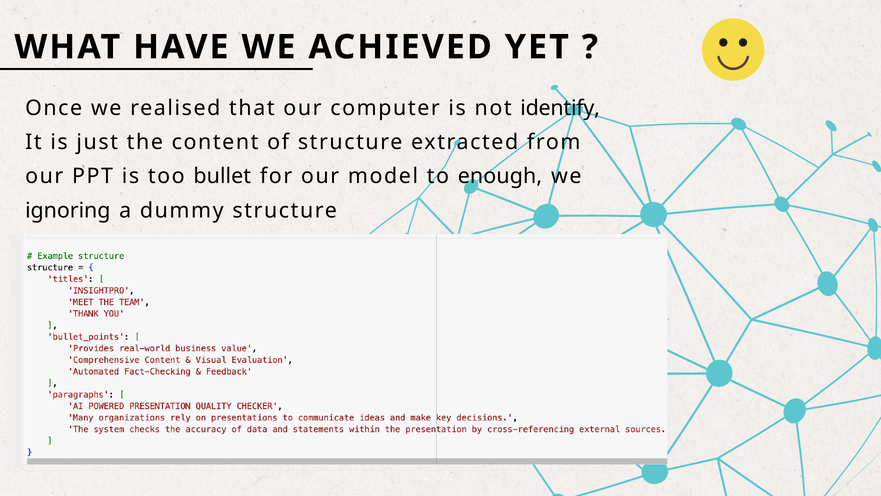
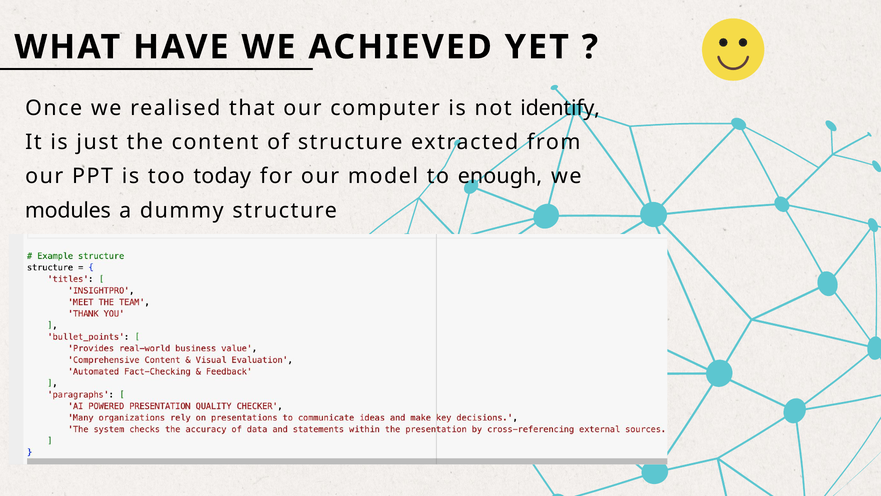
bullet: bullet -> today (222, 176)
ignoring: ignoring -> modules (68, 210)
